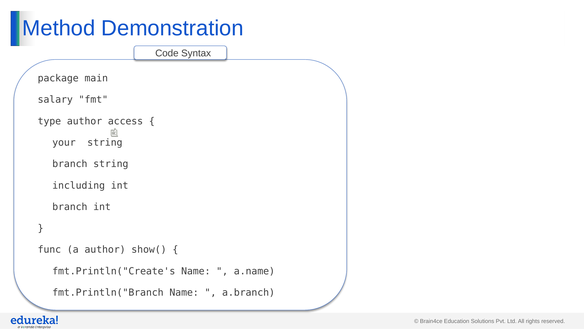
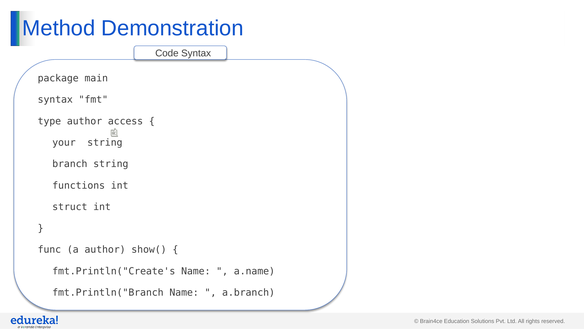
salary: salary -> syntax (55, 100)
including: including -> functions (79, 185)
branch: branch -> struct (70, 207)
